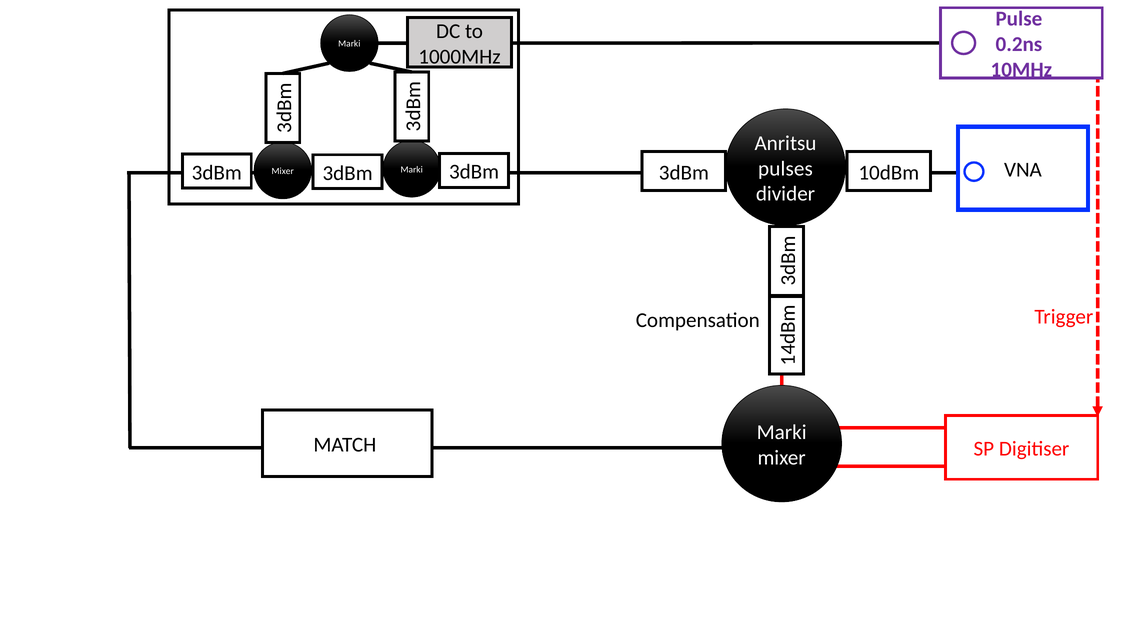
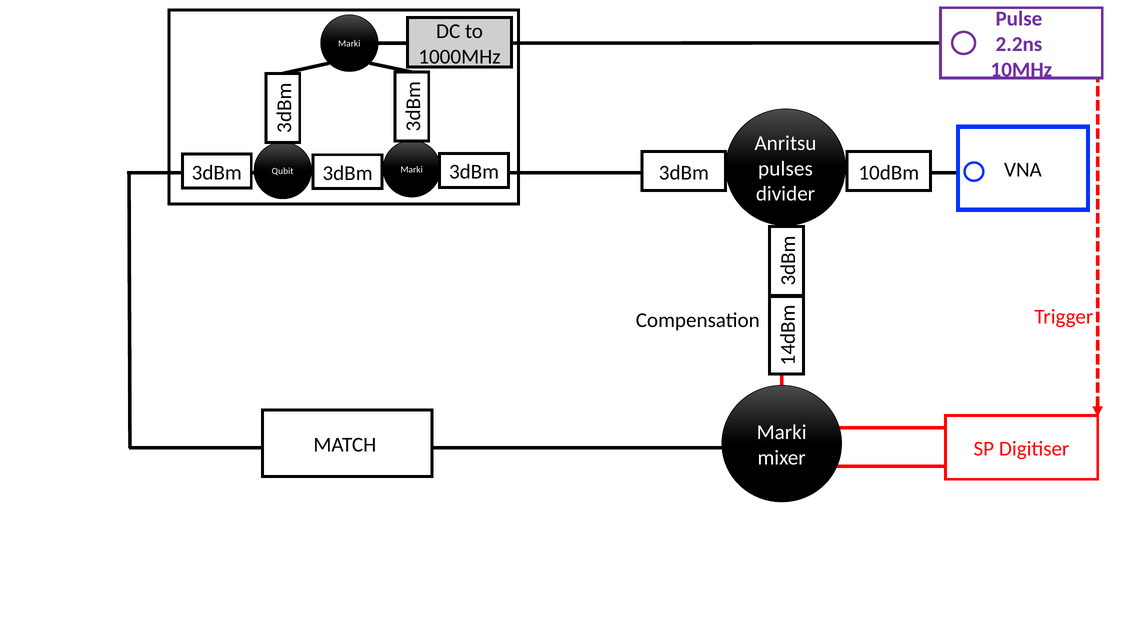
0.2ns: 0.2ns -> 2.2ns (1019, 44)
Mixer: Mixer -> Qubit (283, 171)
